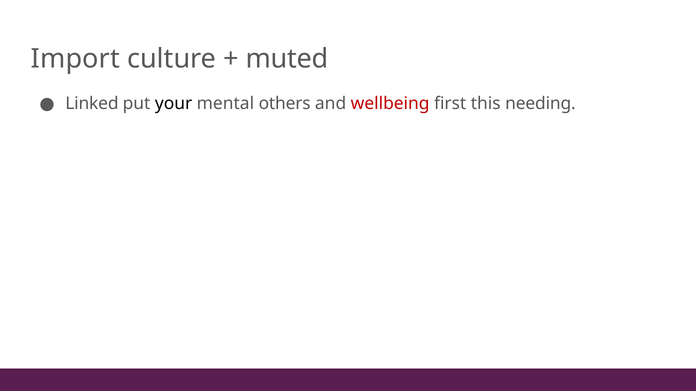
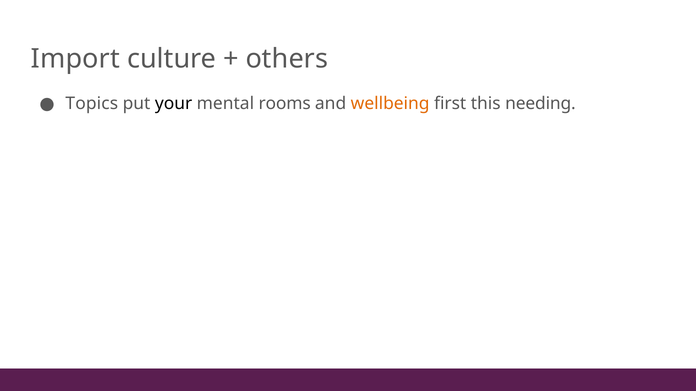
muted: muted -> others (287, 59)
Linked: Linked -> Topics (92, 104)
others: others -> rooms (285, 104)
wellbeing colour: red -> orange (390, 104)
